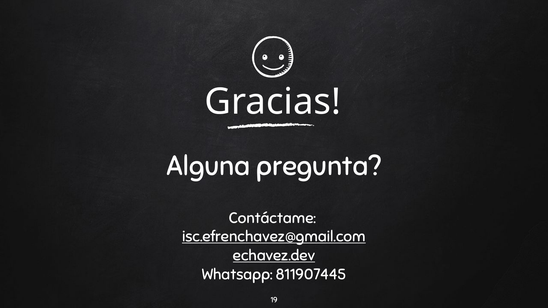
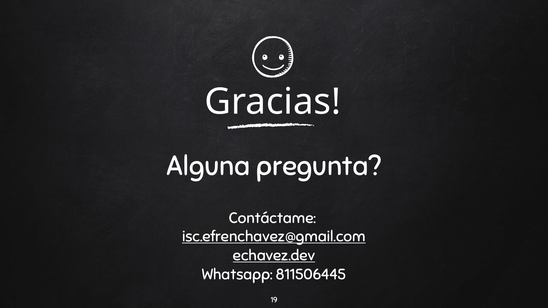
811907445: 811907445 -> 811506445 (311, 275)
